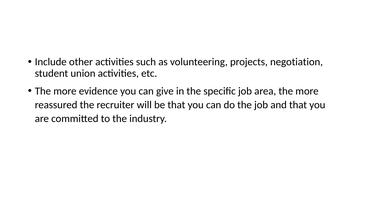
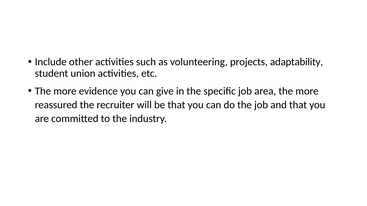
negotiation: negotiation -> adaptability (297, 62)
